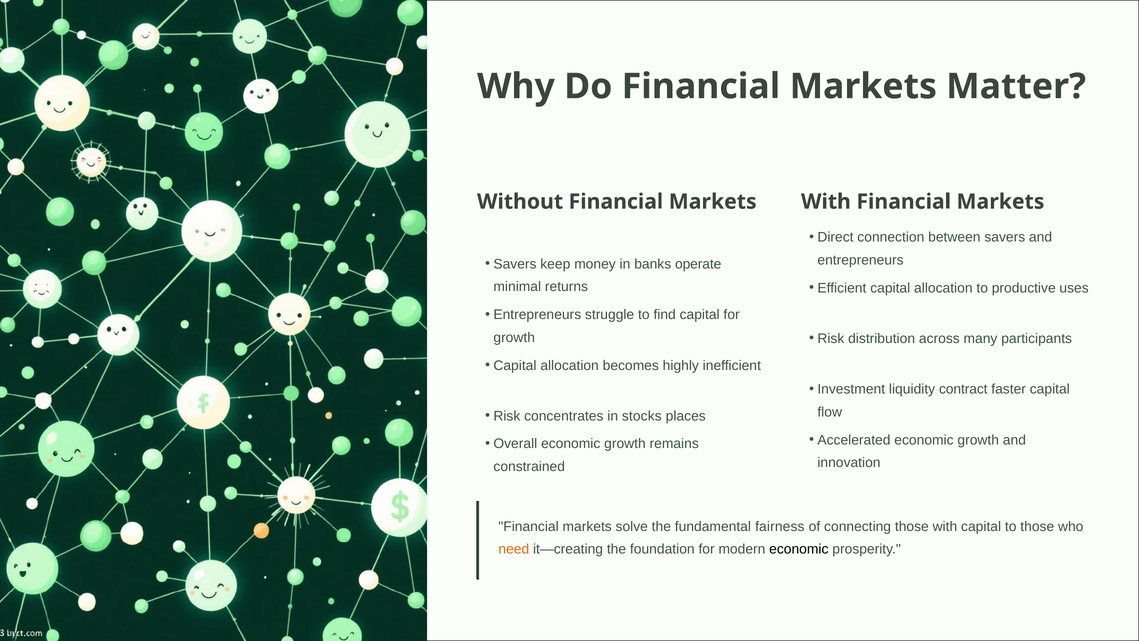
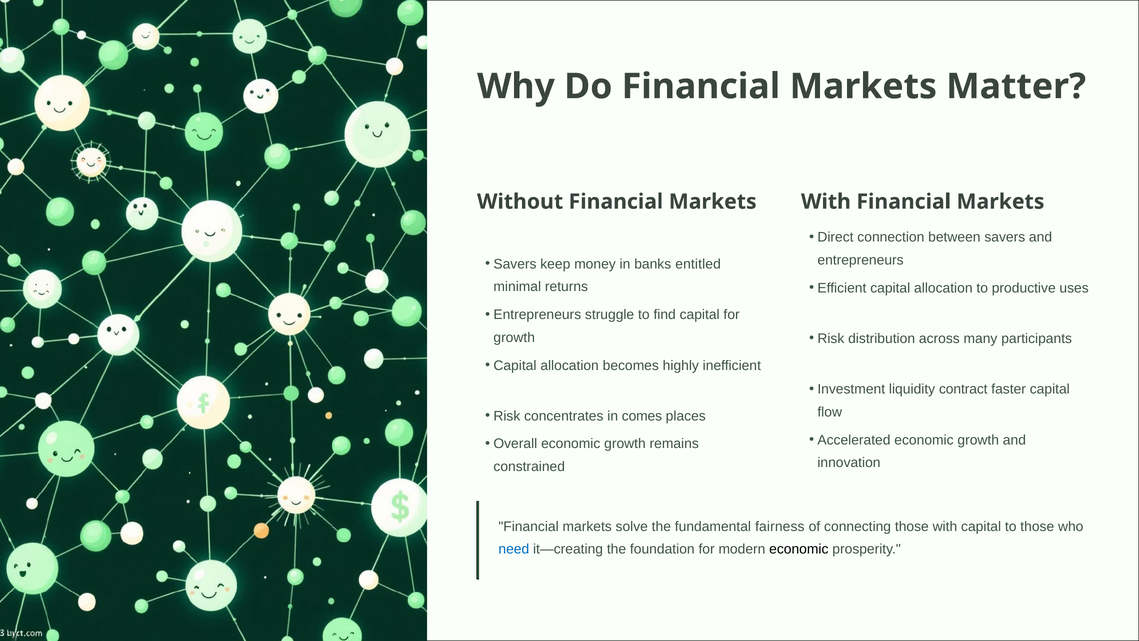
operate: operate -> entitled (698, 264)
stocks: stocks -> comes (642, 416)
need colour: orange -> blue (514, 549)
